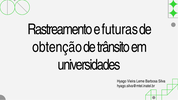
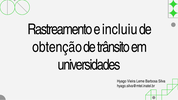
futuras: futuras -> incluiu (120, 29)
